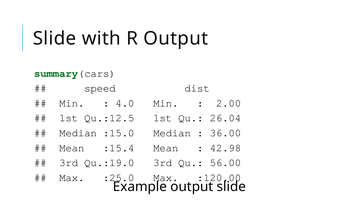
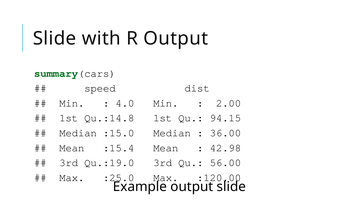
Qu.:12.5: Qu.:12.5 -> Qu.:14.8 (109, 118)
26.04: 26.04 -> 94.15 (225, 118)
